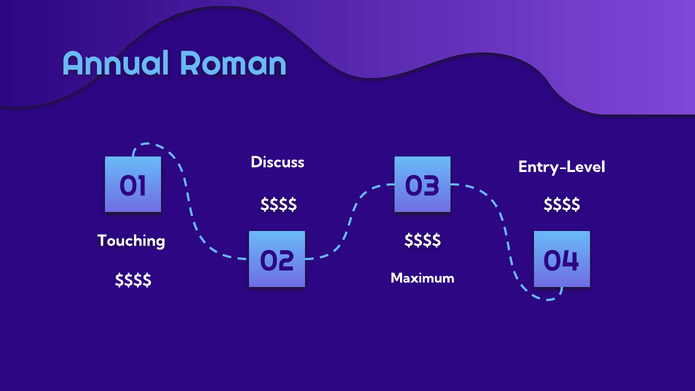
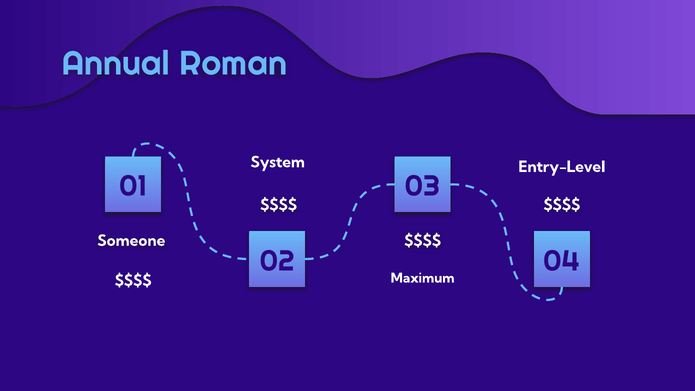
Discuss: Discuss -> System (278, 162)
Touching: Touching -> Someone (131, 241)
